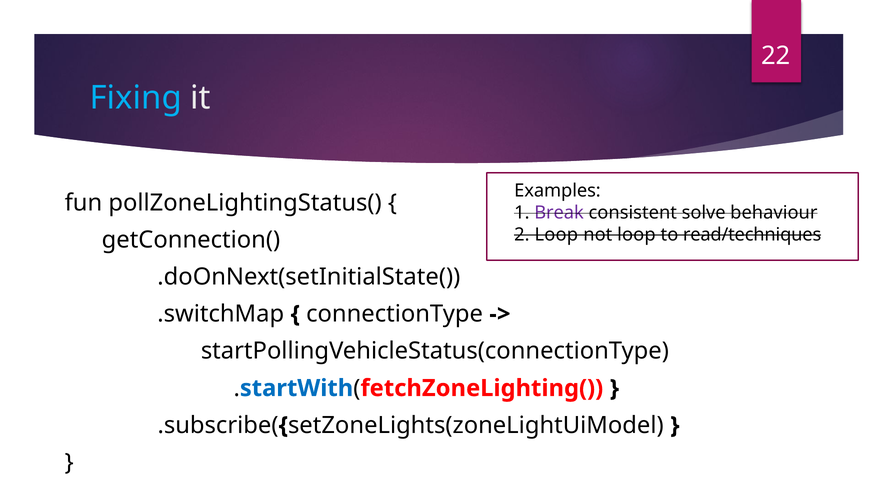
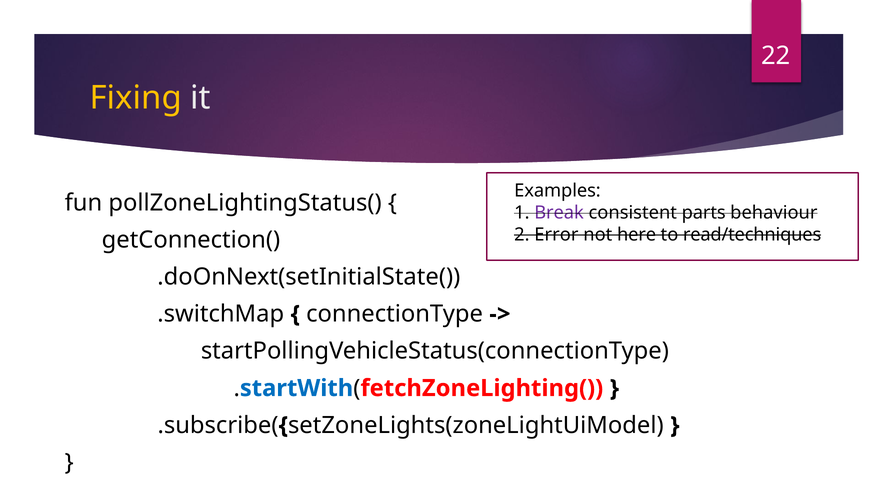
Fixing colour: light blue -> yellow (136, 98)
solve: solve -> parts (704, 213)
2 Loop: Loop -> Error (556, 234)
not loop: loop -> here (637, 234)
